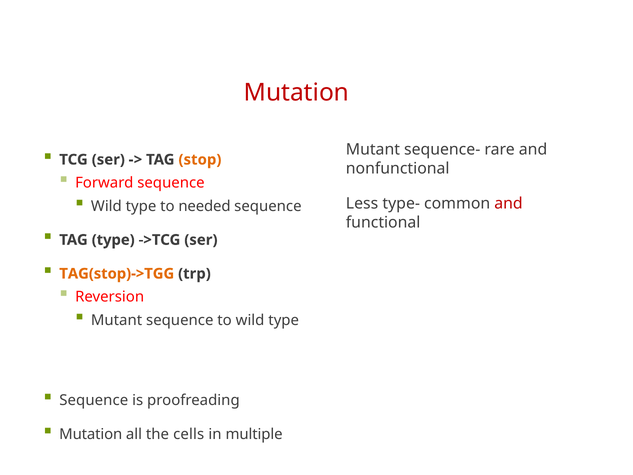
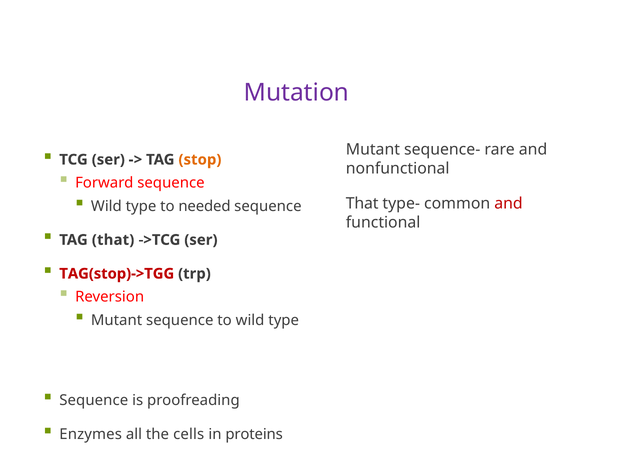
Mutation colour: red -> purple (296, 93)
Less: Less -> That (362, 203)
TAG type: type -> that (113, 240)
TAG(stop)->TGG colour: orange -> red (117, 274)
Mutation: Mutation -> Enzymes (91, 434)
multiple: multiple -> proteins (254, 434)
